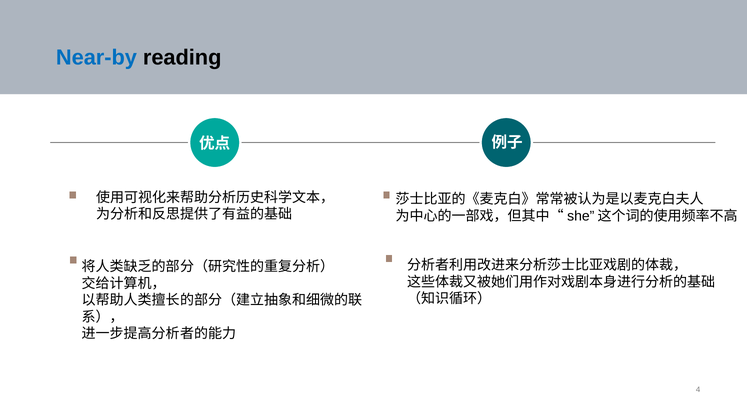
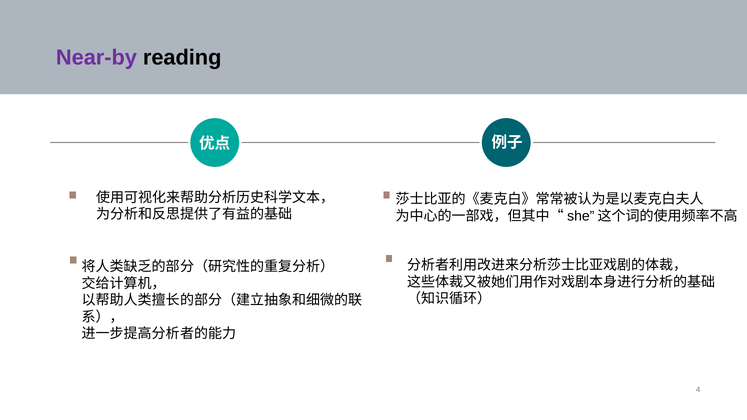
Near-by colour: blue -> purple (96, 58)
